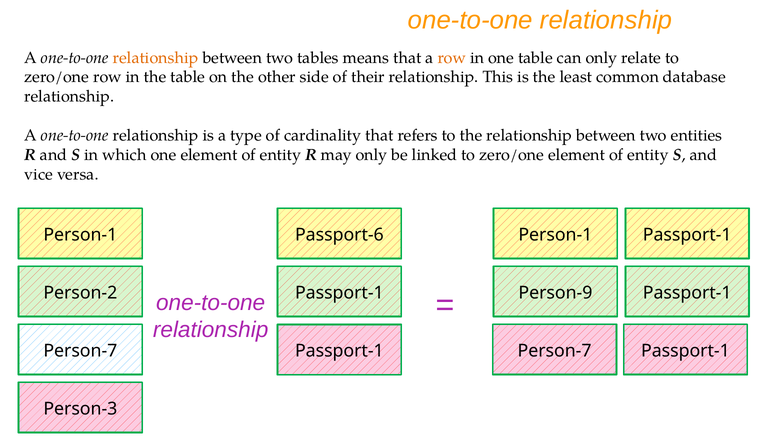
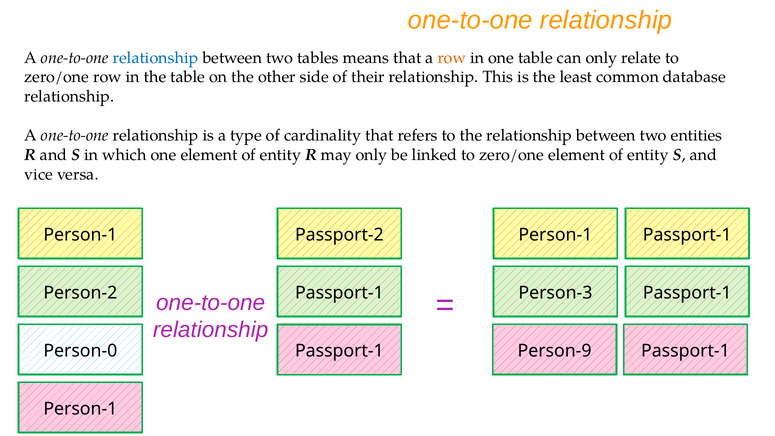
relationship colour: orange -> blue (156, 58)
Passport-6: Passport-6 -> Passport-2 (339, 235)
Person-9: Person-9 -> Person-3 (555, 293)
Person-7: Person-7 -> Person-0 (80, 351)
Person-7: Person-7 -> Person-9 (555, 351)
Person-3: Person-3 -> Person-1 (80, 409)
